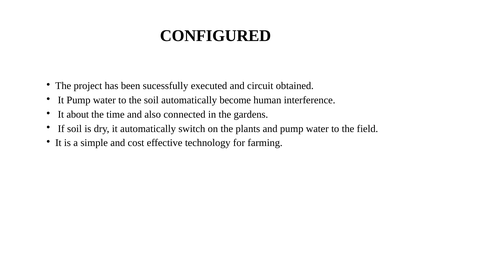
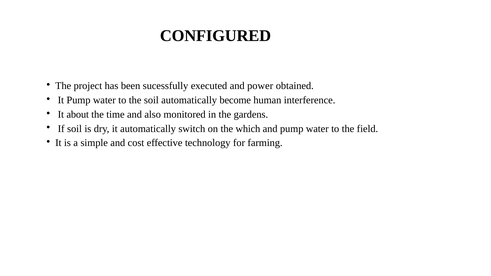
circuit: circuit -> power (260, 86)
connected: connected -> monitored (185, 114)
plants: plants -> which (248, 129)
